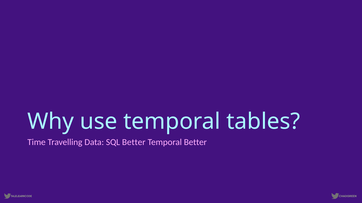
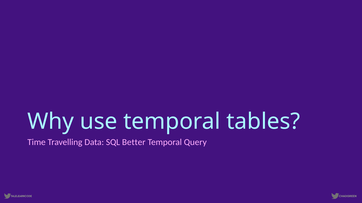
Temporal Better: Better -> Query (195, 142)
